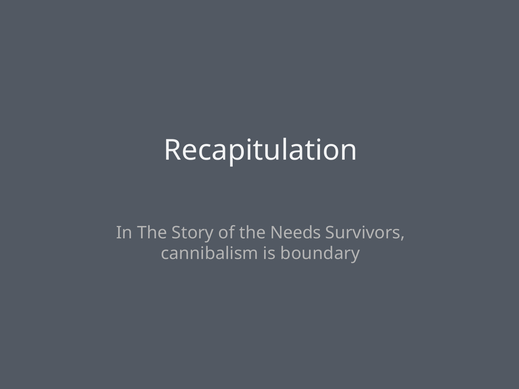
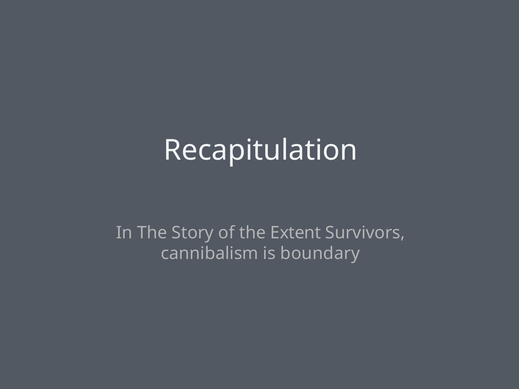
Needs: Needs -> Extent (296, 233)
